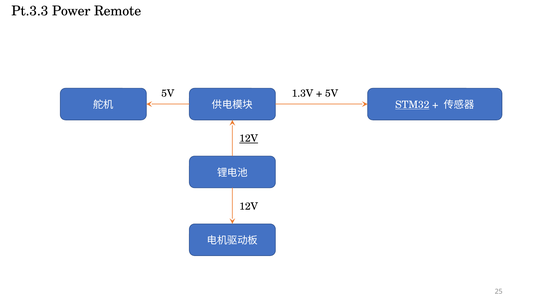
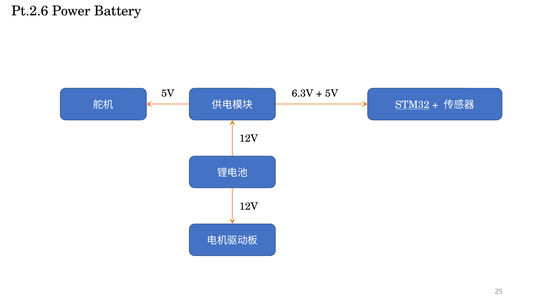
Pt.3.3: Pt.3.3 -> Pt.2.6 (30, 11)
Remote: Remote -> Battery (118, 11)
1.3V: 1.3V -> 6.3V (302, 94)
12V underline: present -> none (249, 139)
